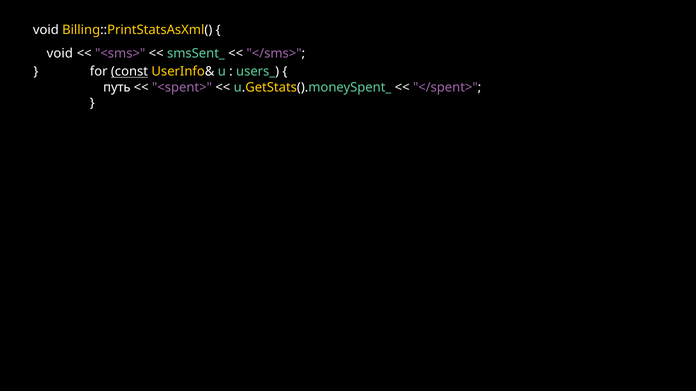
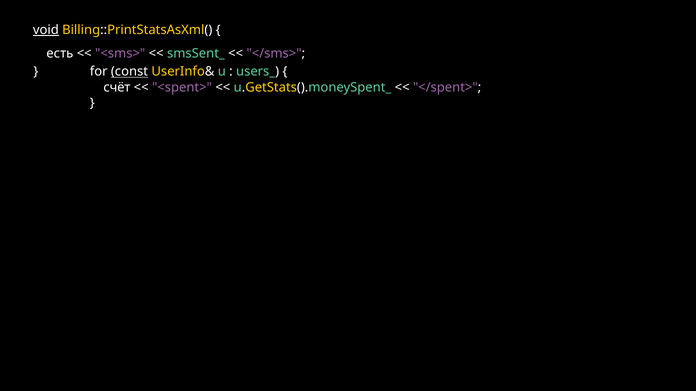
void underline: none -> present (46, 30)
void: void -> есть (60, 53)
путь: путь -> счёт (117, 87)
